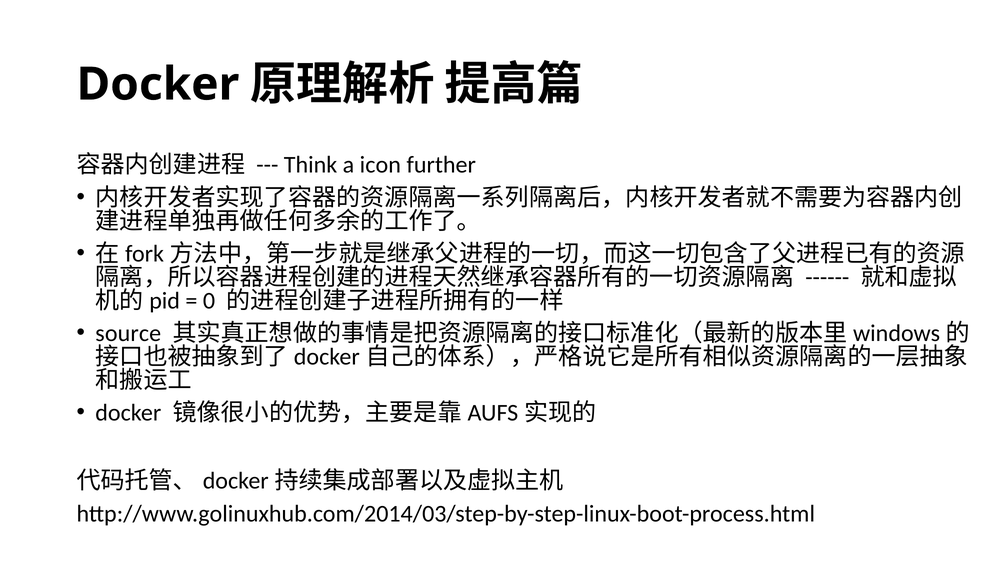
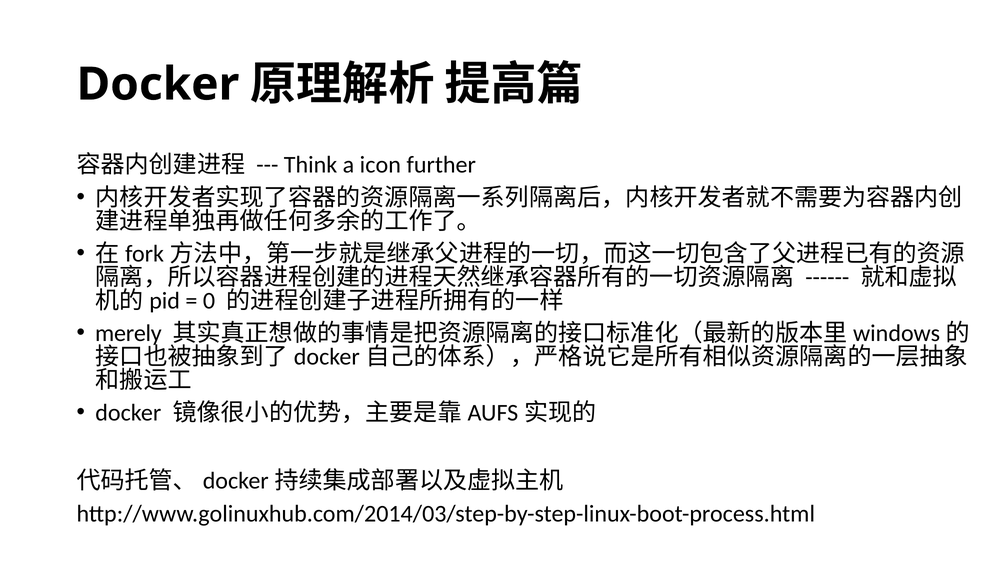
source: source -> merely (128, 333)
